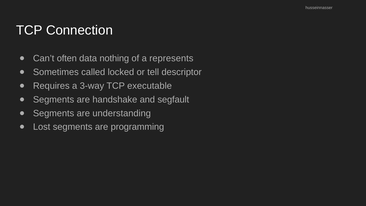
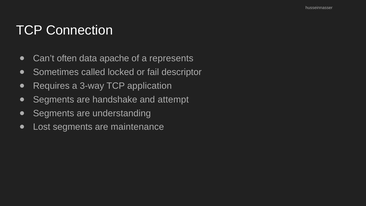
nothing: nothing -> apache (114, 58)
tell: tell -> fail (153, 72)
executable: executable -> application (150, 86)
segfault: segfault -> attempt (173, 99)
programming: programming -> maintenance (137, 127)
